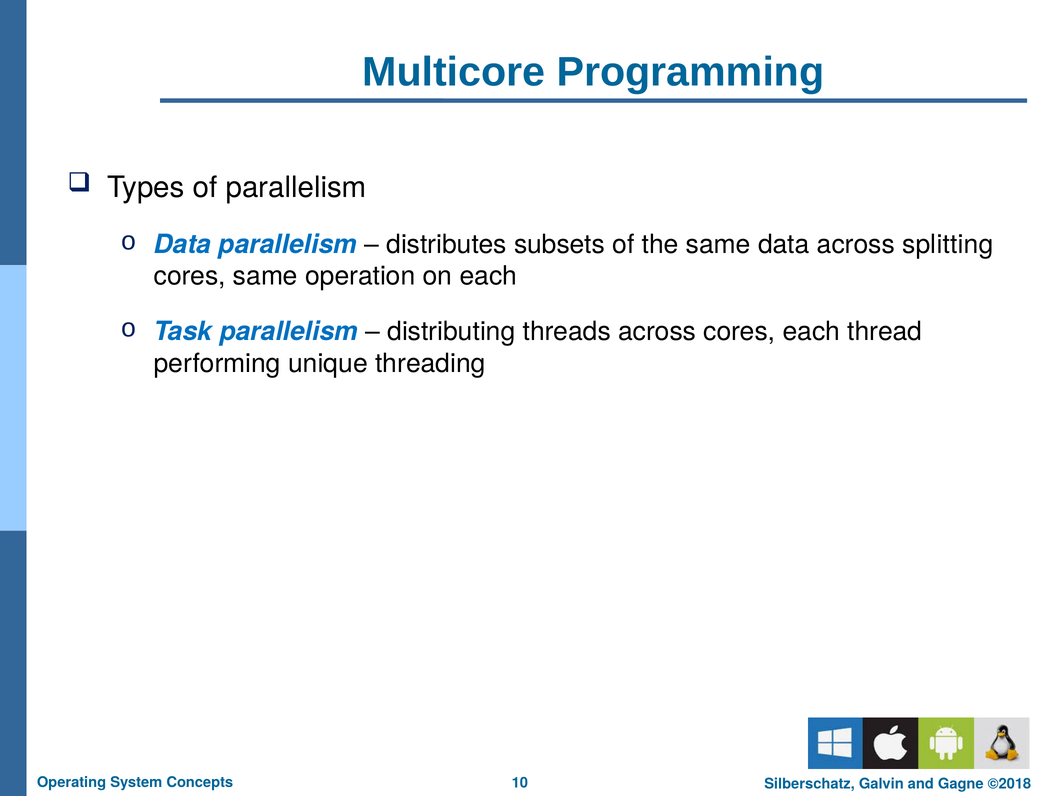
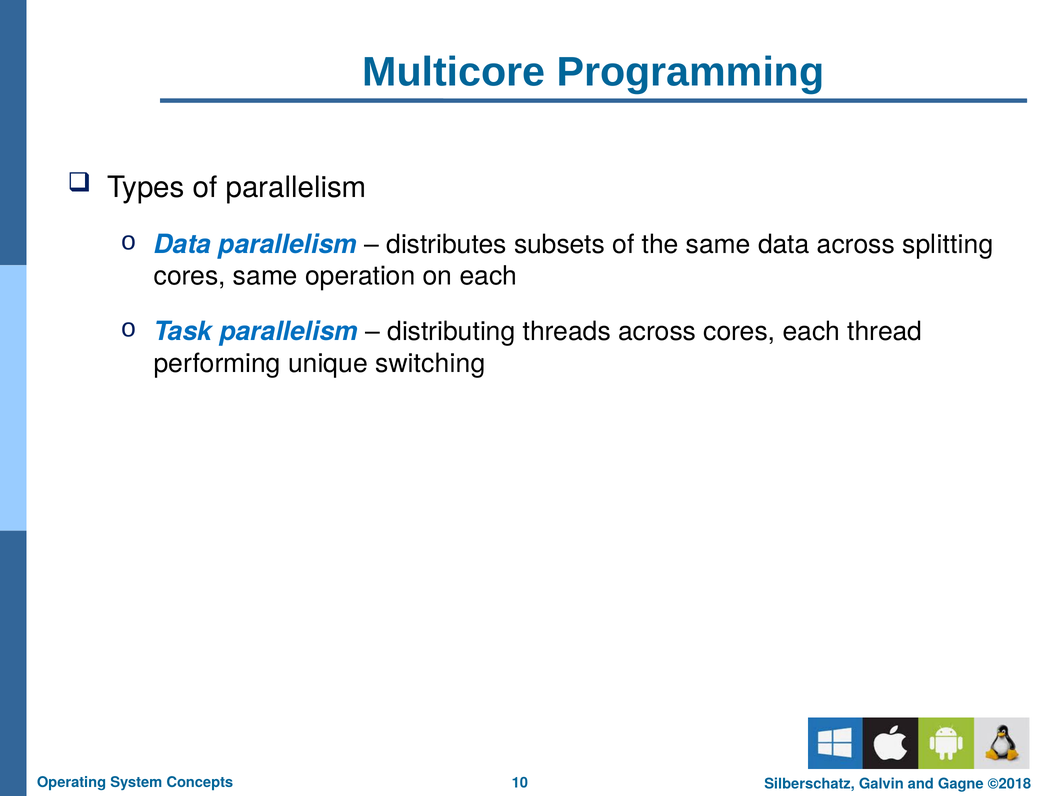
threading: threading -> switching (430, 363)
